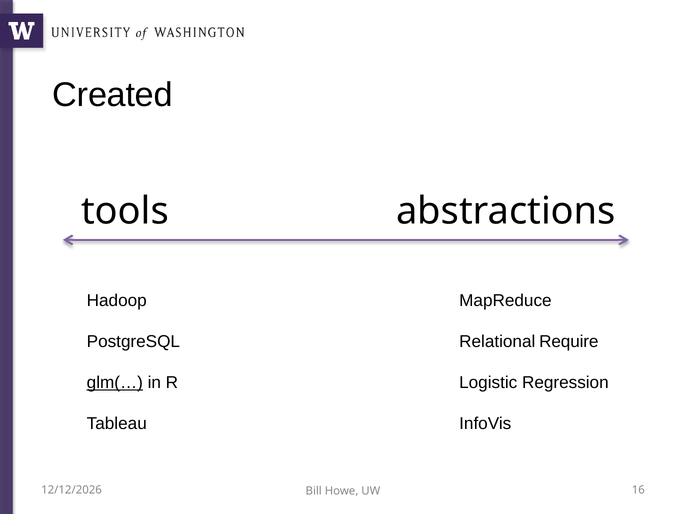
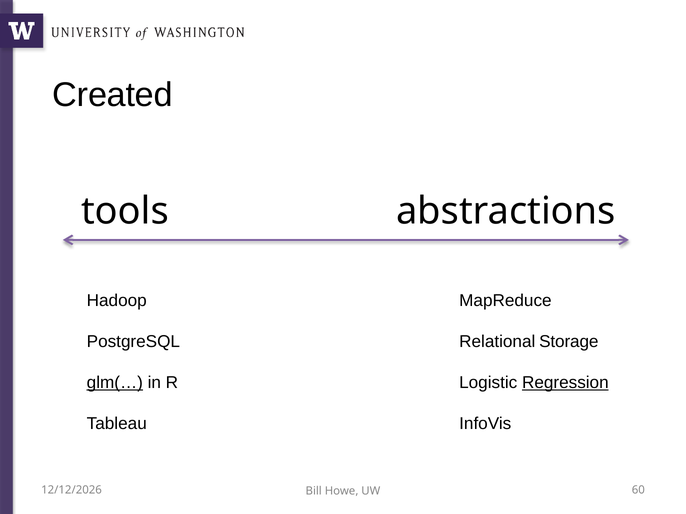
Require: Require -> Storage (569, 342)
Regression underline: none -> present (565, 383)
16: 16 -> 60 (638, 490)
